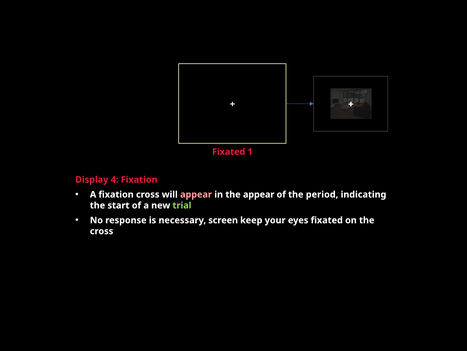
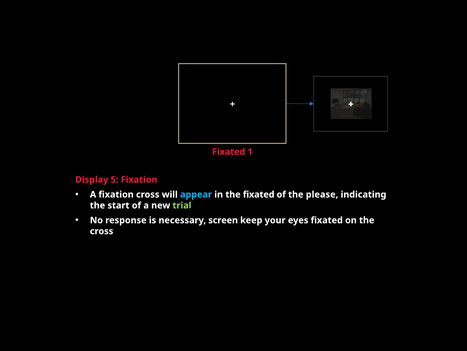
4: 4 -> 5 (115, 179)
appear colour: pink -> light blue (196, 194)
the appear: appear -> fixated (259, 194)
period: period -> please (322, 194)
